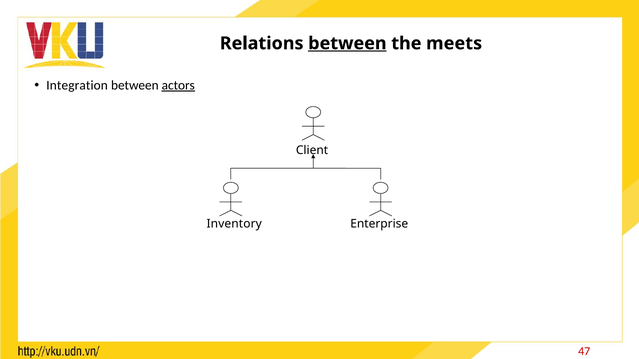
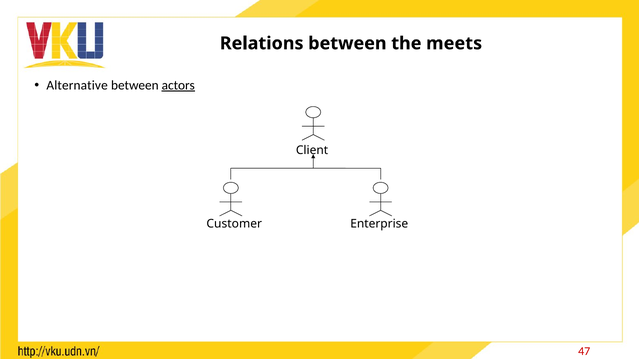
between underline: present -> none (347, 43)
Integration: Integration -> Alternative (77, 85)
Inventory: Inventory -> Customer (234, 224)
